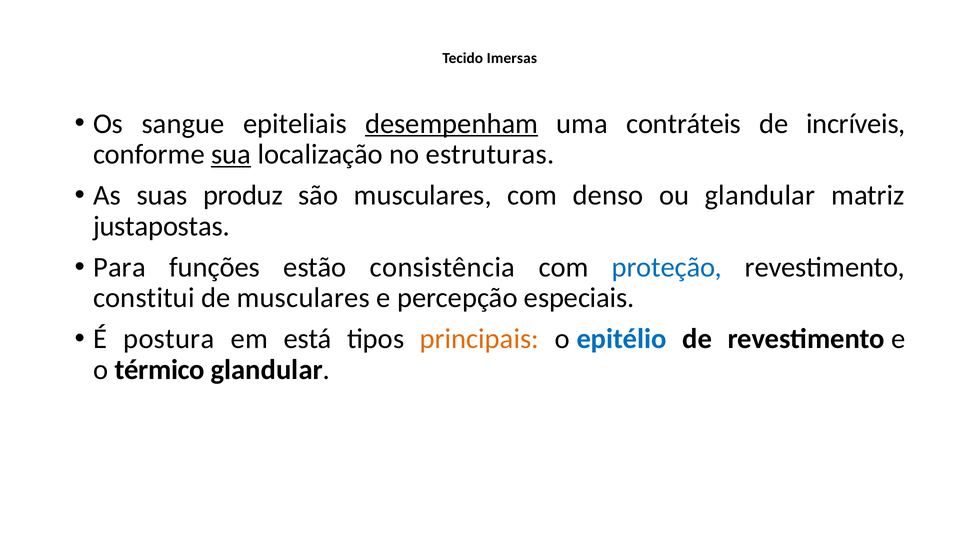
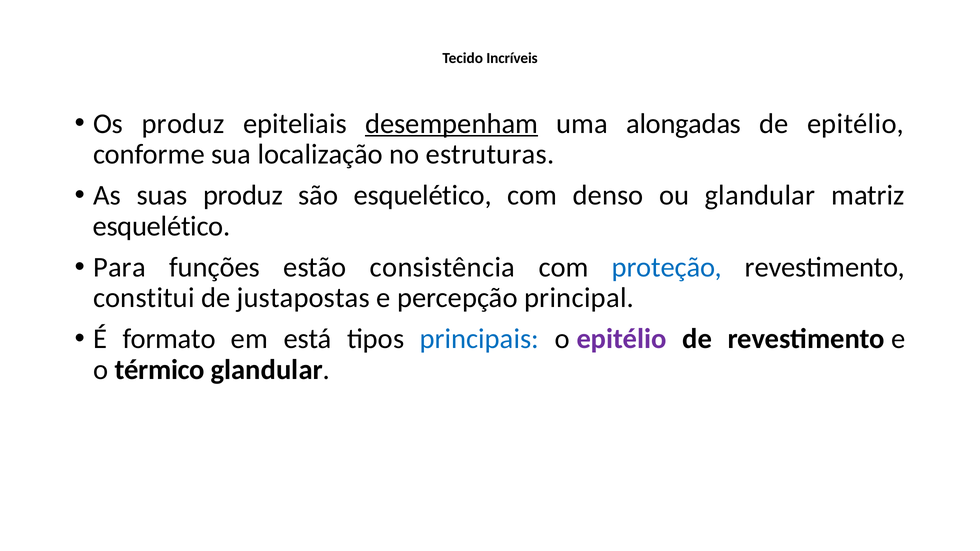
Imersas: Imersas -> Incríveis (512, 58)
Os sangue: sangue -> produz (183, 124)
contráteis: contráteis -> alongadas (684, 124)
de incríveis: incríveis -> epitélio (856, 124)
sua underline: present -> none (231, 154)
são musculares: musculares -> esquelético (423, 195)
justapostas: justapostas -> esquelético (161, 226)
de musculares: musculares -> justapostas (303, 298)
especiais: especiais -> principal (579, 298)
postura: postura -> formato (169, 339)
principais colour: orange -> blue (479, 339)
epitélio colour: blue -> purple (622, 339)
